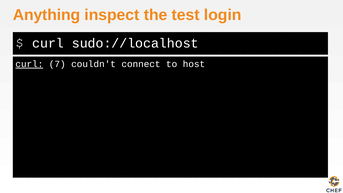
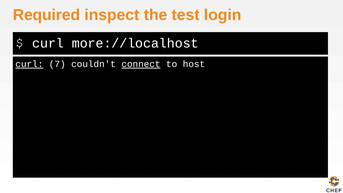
Anything: Anything -> Required (47, 15)
sudo://localhost: sudo://localhost -> more://localhost (135, 43)
connect underline: none -> present (141, 64)
